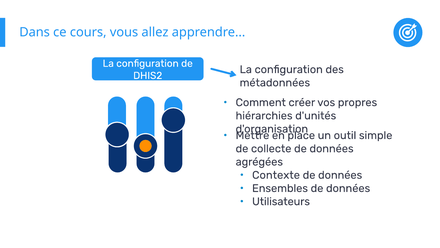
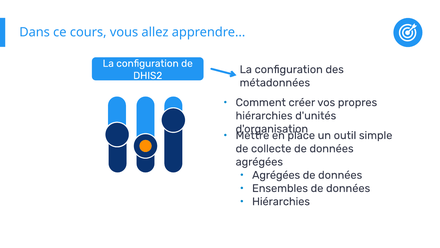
Contexte: Contexte -> Agrégées (276, 175)
Utilisateurs: Utilisateurs -> Hiérarchies (281, 201)
